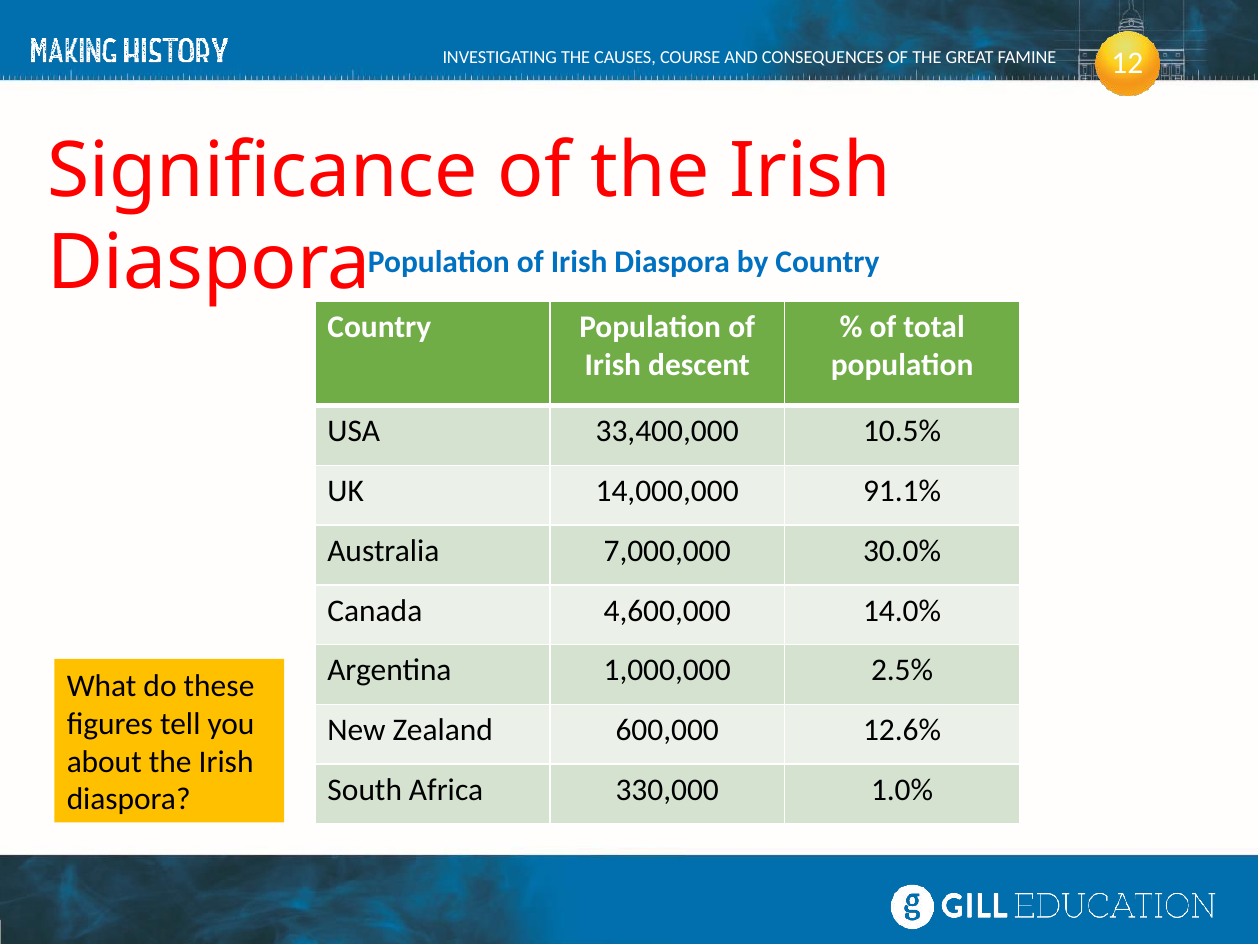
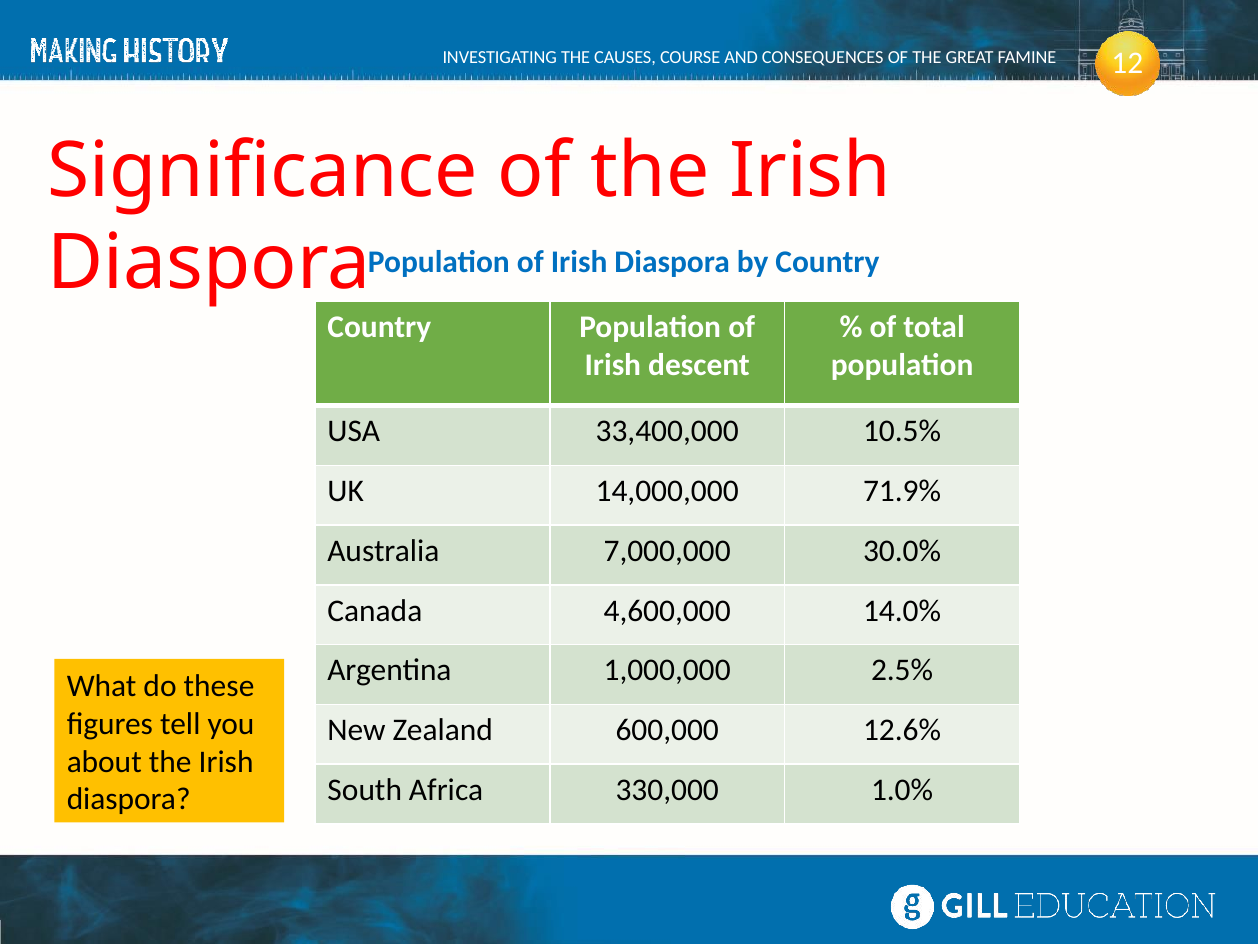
91.1%: 91.1% -> 71.9% (902, 491)
